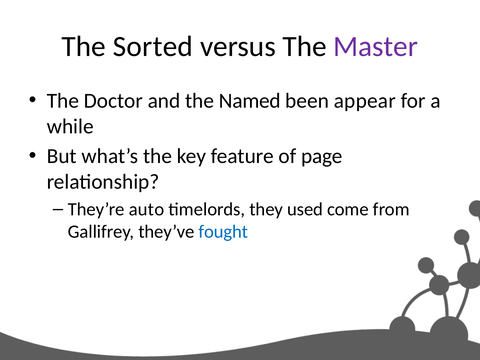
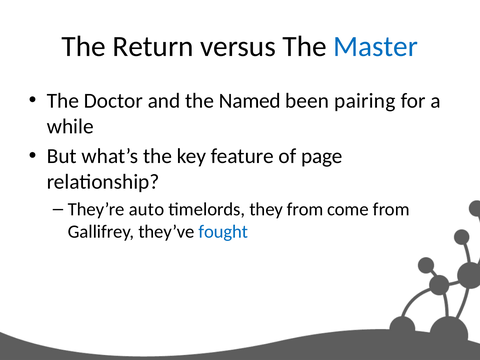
Sorted: Sorted -> Return (153, 46)
Master colour: purple -> blue (376, 46)
appear: appear -> pairing (365, 101)
they used: used -> from (305, 209)
